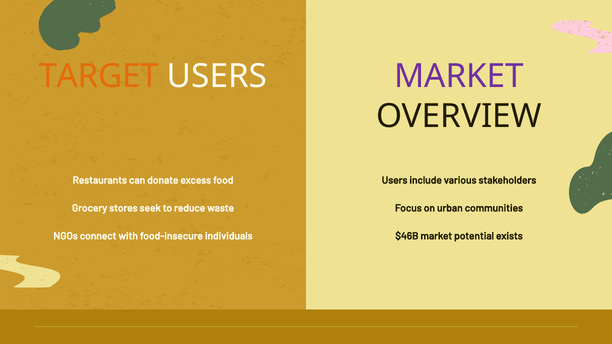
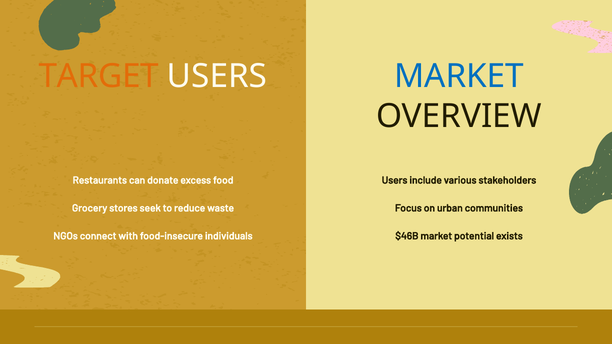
MARKET colour: purple -> blue (459, 76)
